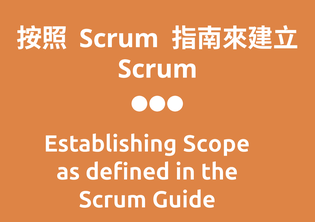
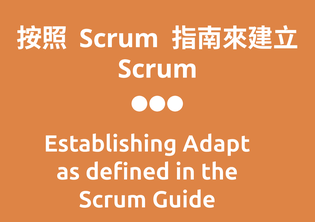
Scope: Scope -> Adapt (216, 144)
